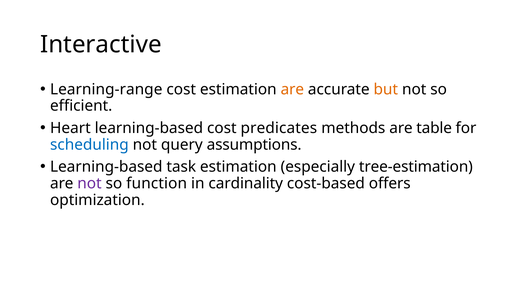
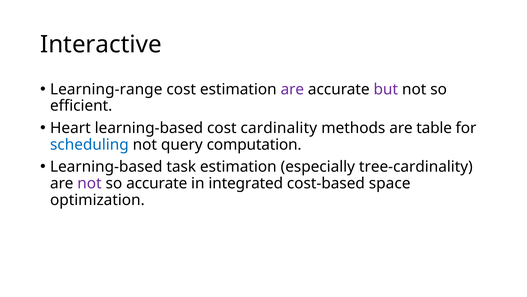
are colour: orange -> purple (292, 89)
but colour: orange -> purple (386, 89)
predicates: predicates -> cardinality (279, 128)
assumptions: assumptions -> computation (254, 144)
tree-estimation: tree-estimation -> tree-cardinality (416, 167)
so function: function -> accurate (157, 183)
cardinality: cardinality -> integrated (246, 183)
offers: offers -> space (390, 183)
